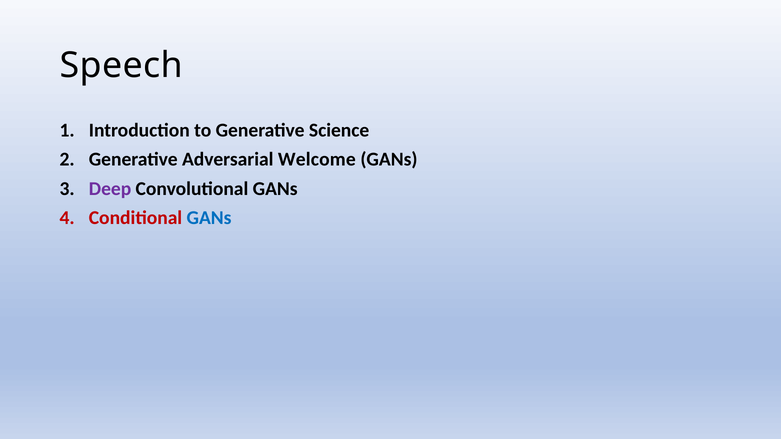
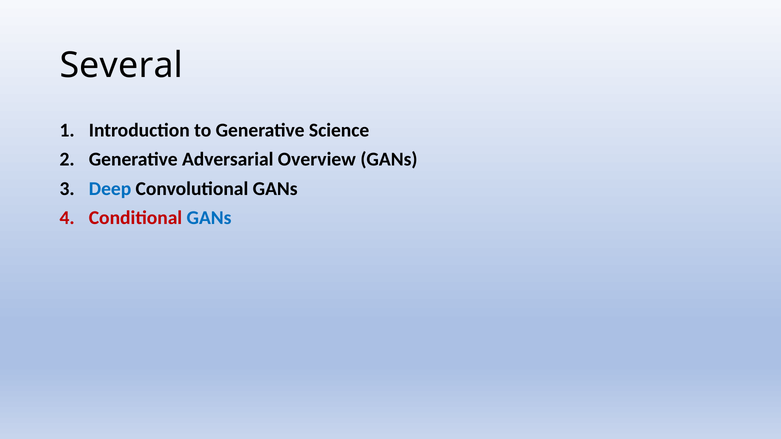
Speech: Speech -> Several (121, 66)
Welcome: Welcome -> Overview (317, 160)
Deep colour: purple -> blue (110, 189)
